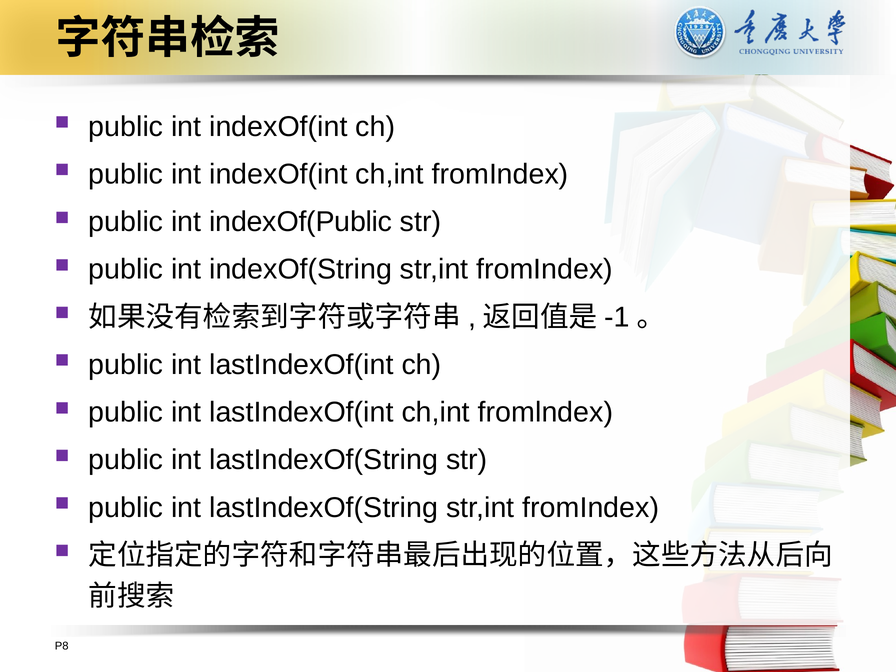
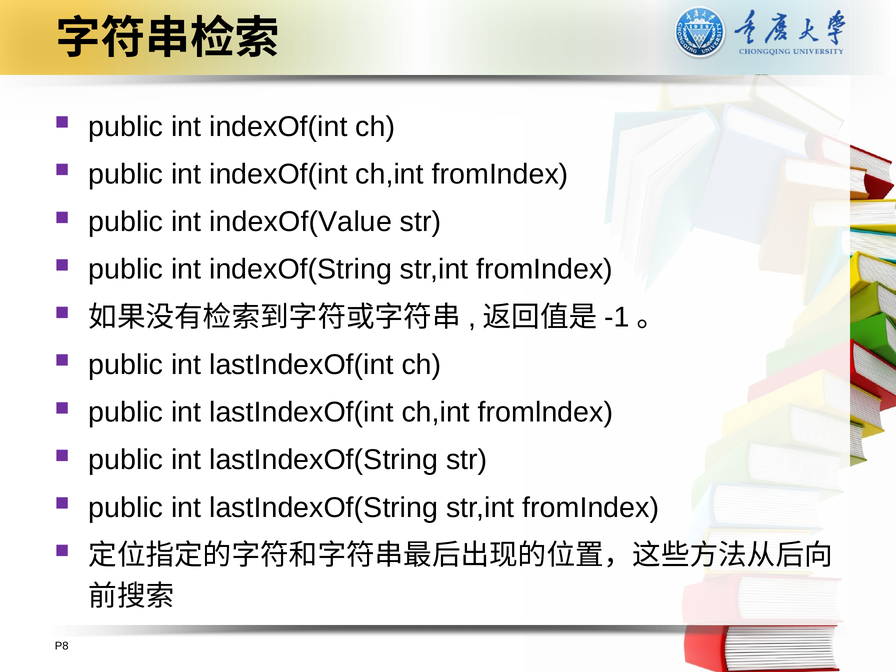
indexOf(Public: indexOf(Public -> indexOf(Value (301, 222)
